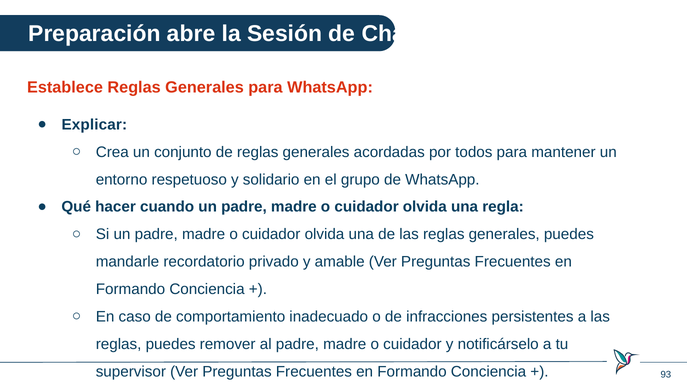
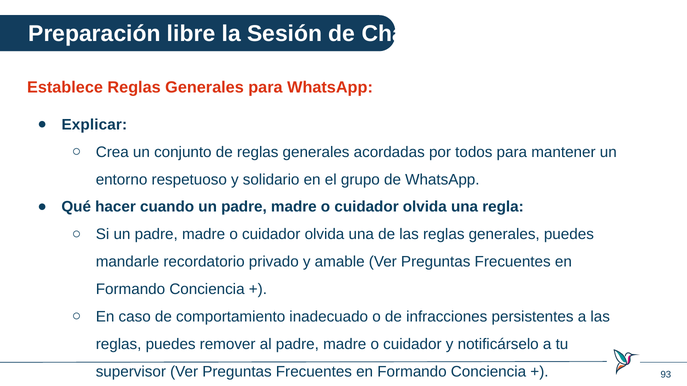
abre: abre -> libre (191, 34)
